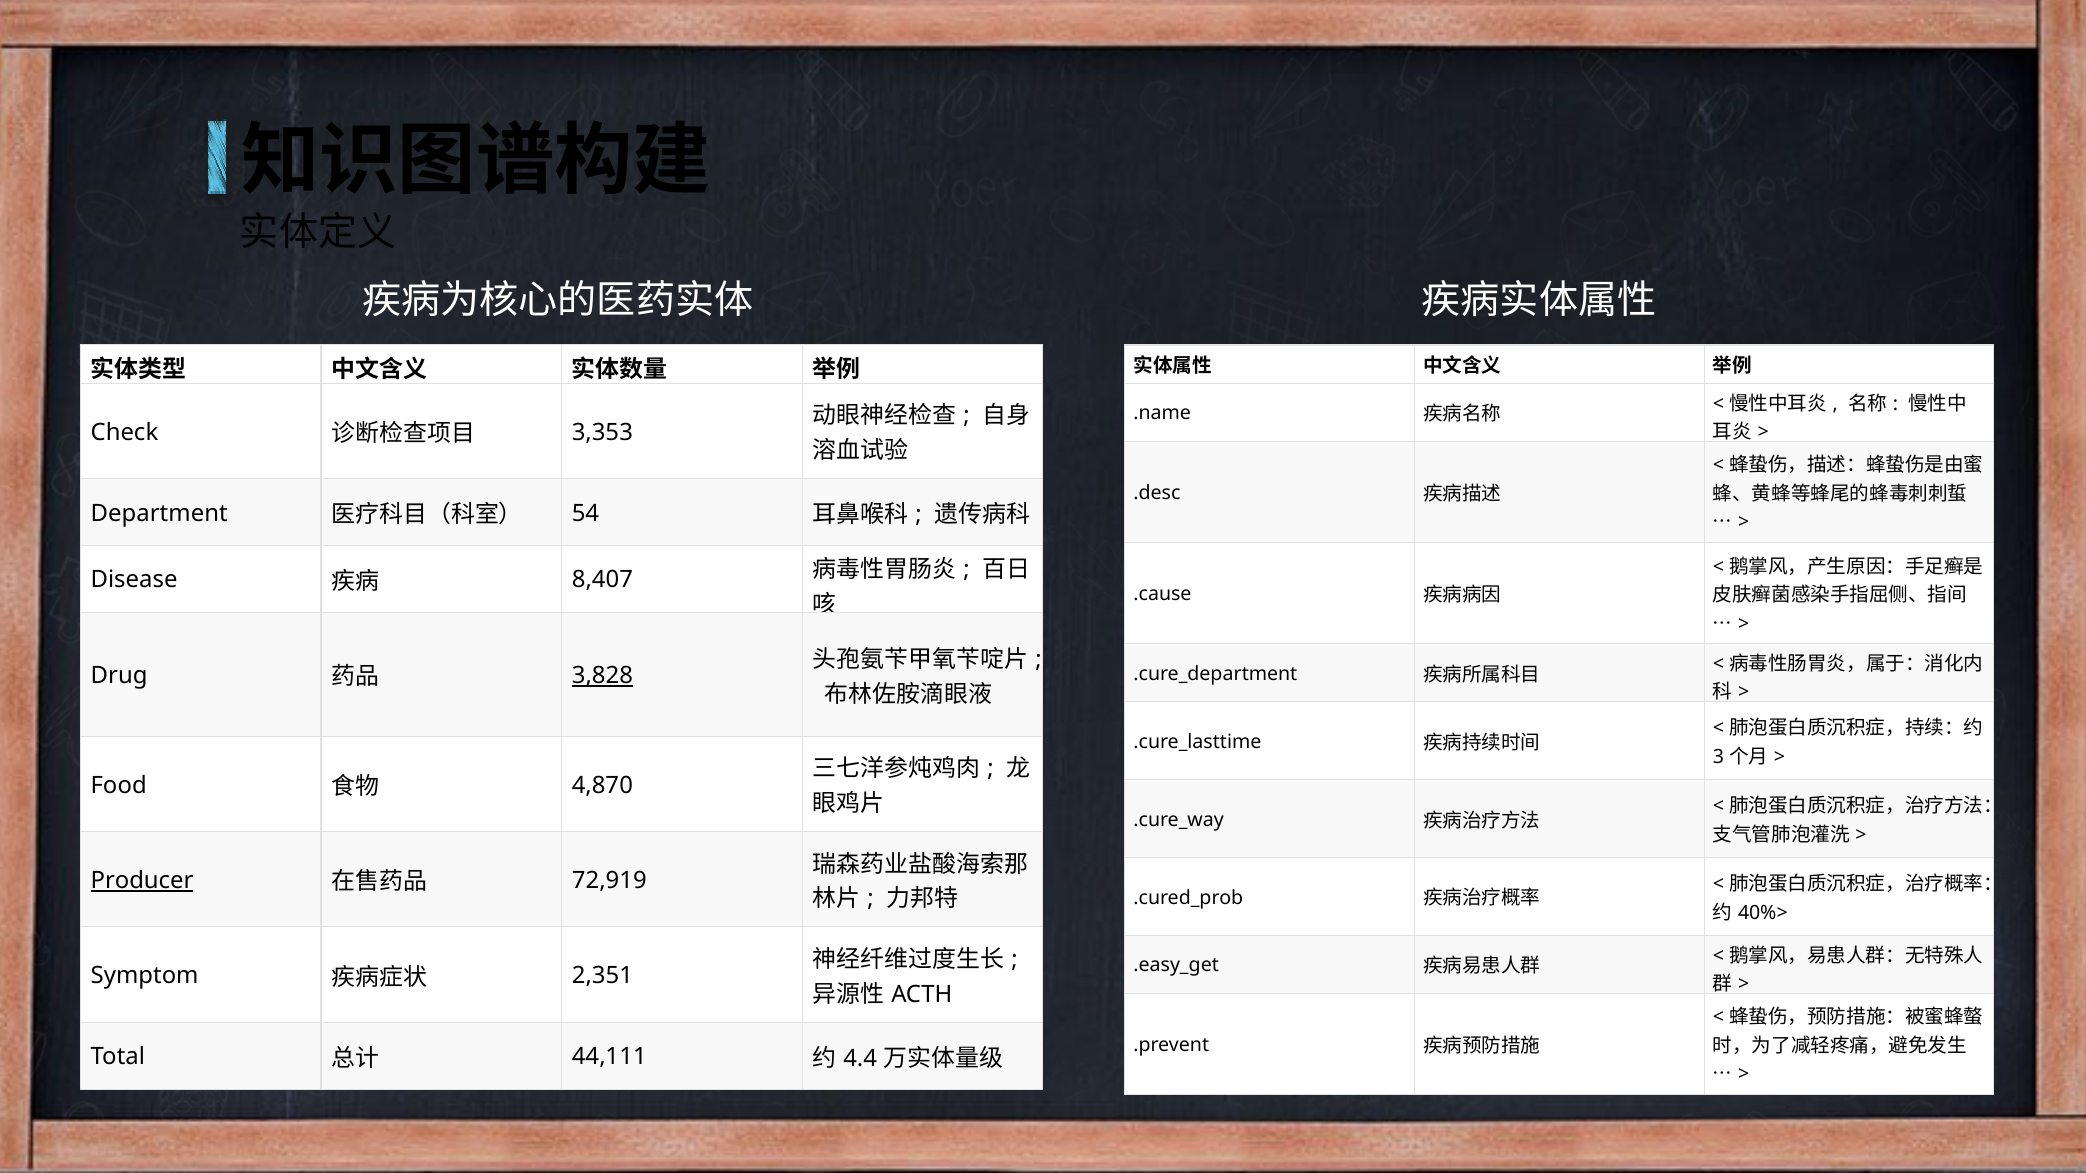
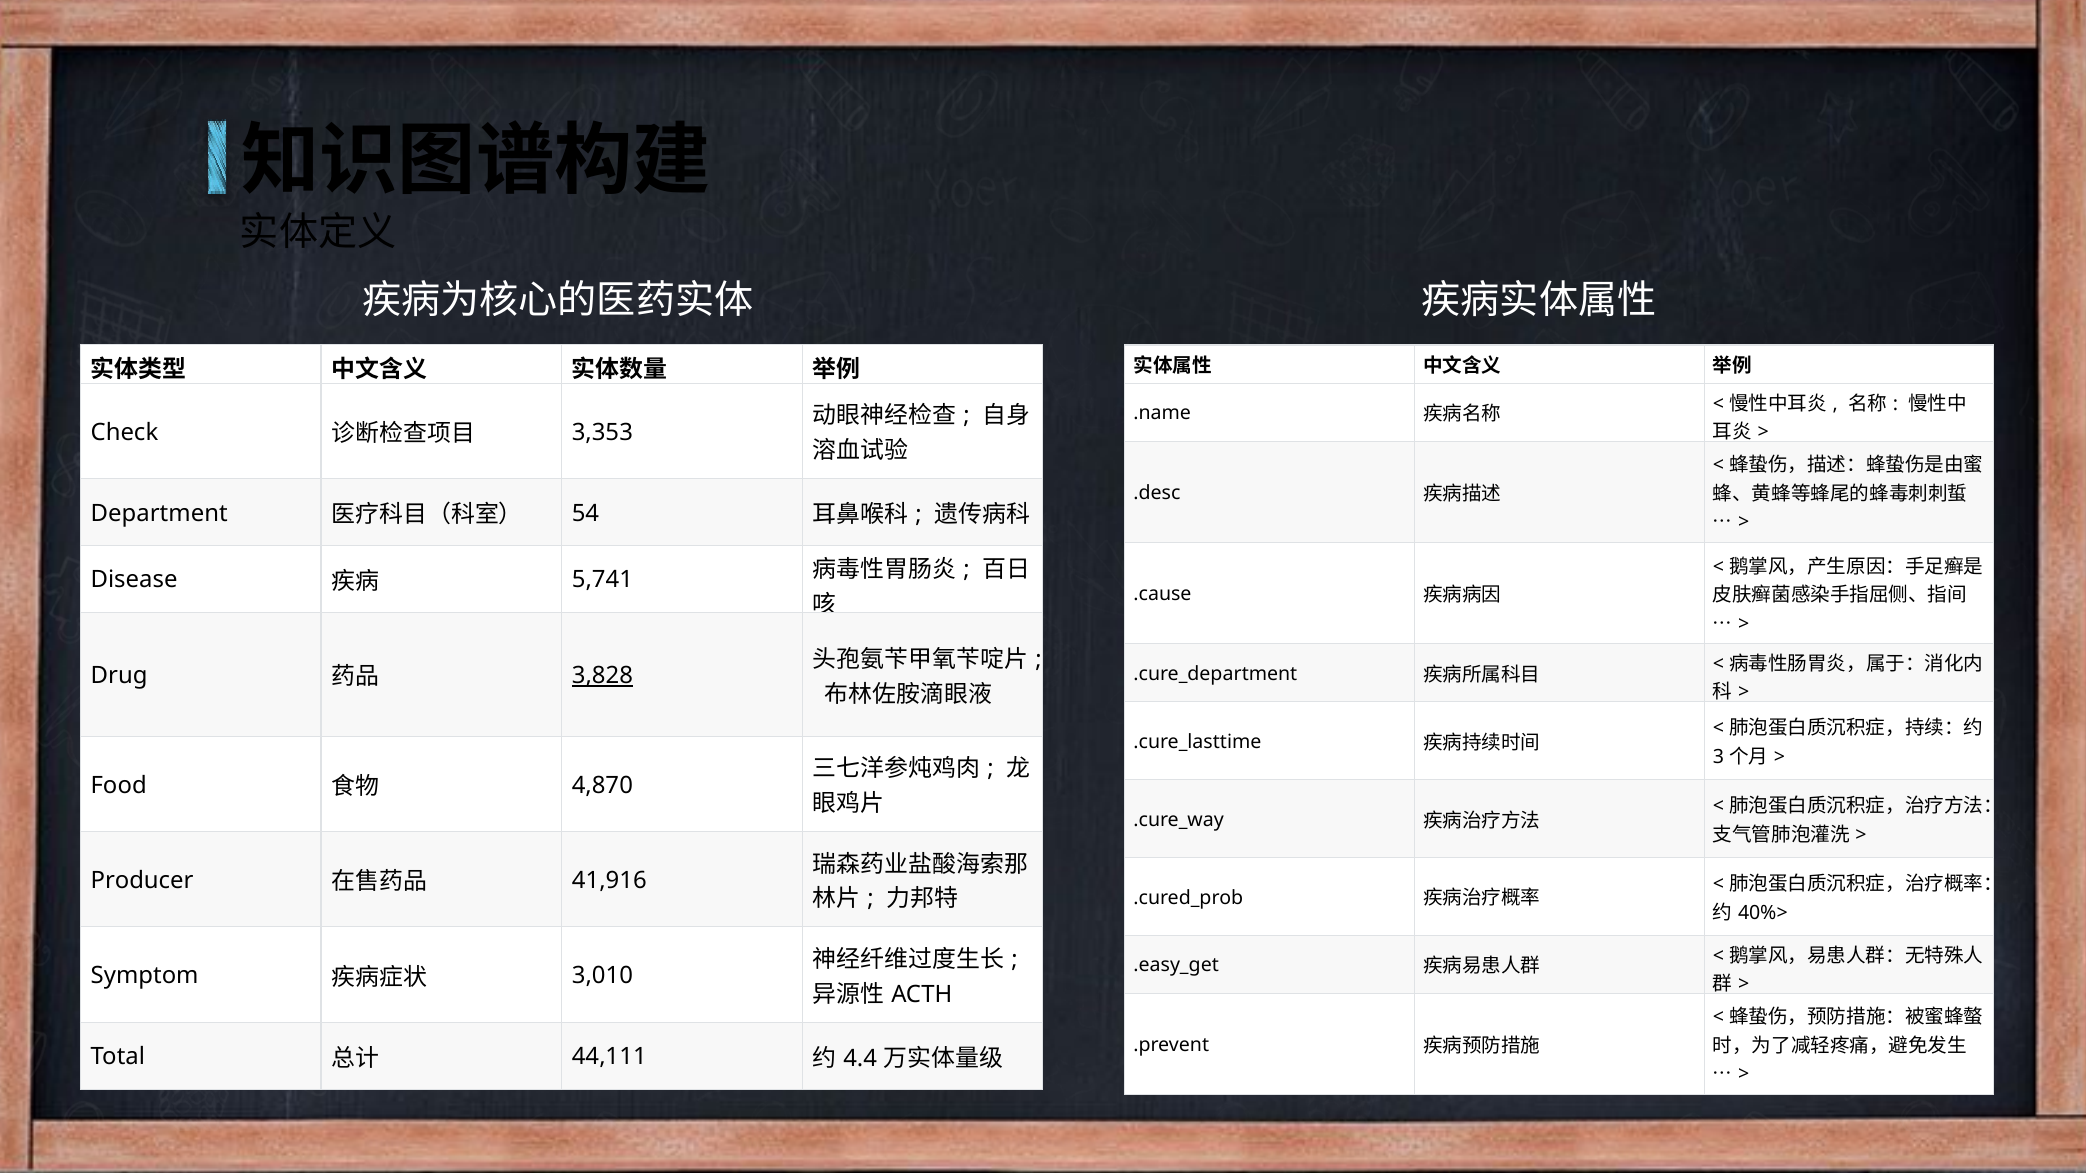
8,407: 8,407 -> 5,741 (602, 580)
Producer underline: present -> none (142, 881)
72,919: 72,919 -> 41,916 (609, 881)
2,351: 2,351 -> 3,010 (602, 976)
